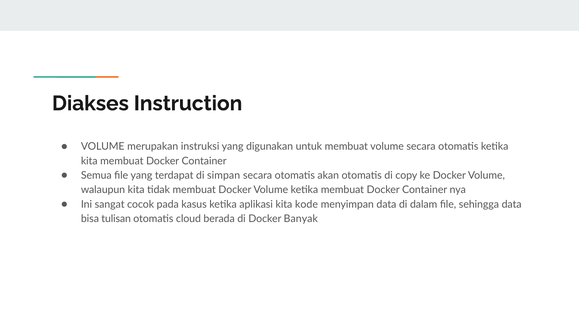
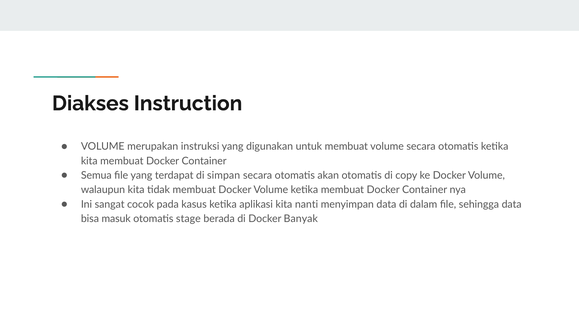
kode: kode -> nanti (307, 204)
tulisan: tulisan -> masuk (116, 218)
cloud: cloud -> stage (188, 218)
